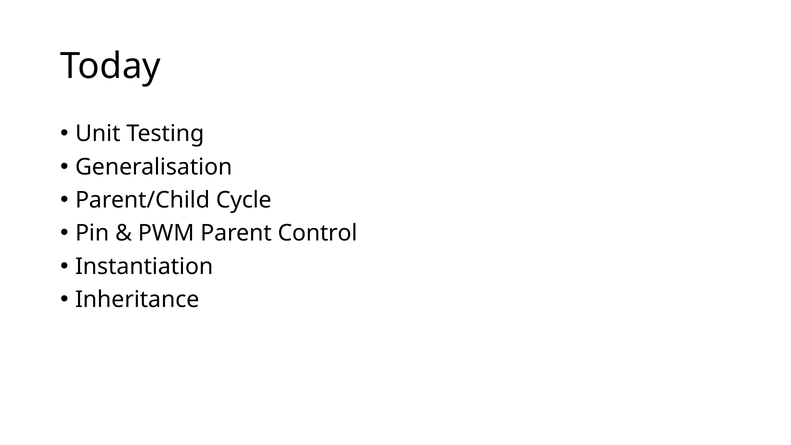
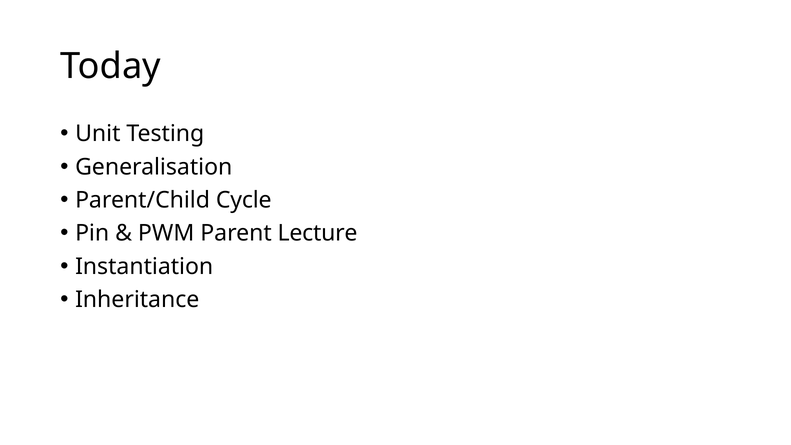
Control: Control -> Lecture (318, 233)
